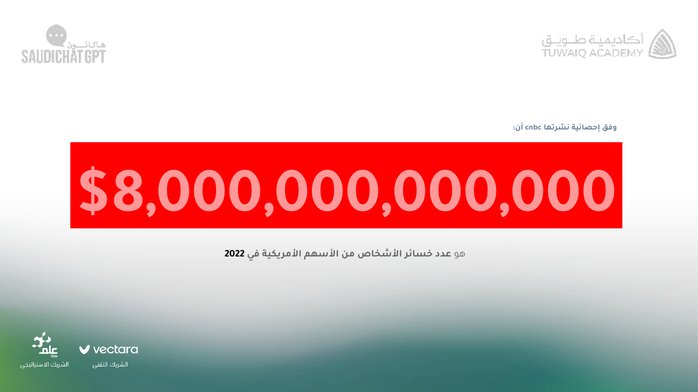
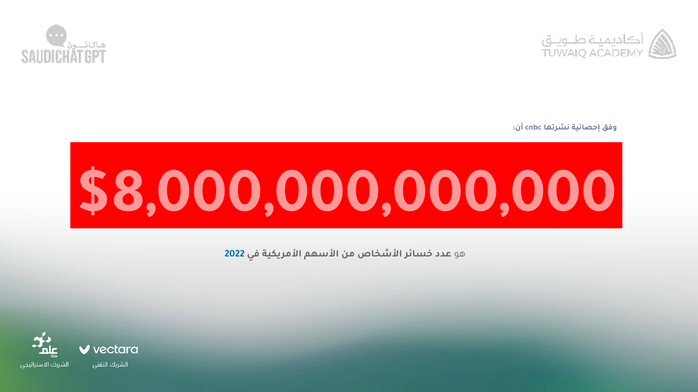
2022 colour: black -> blue (235, 254)
